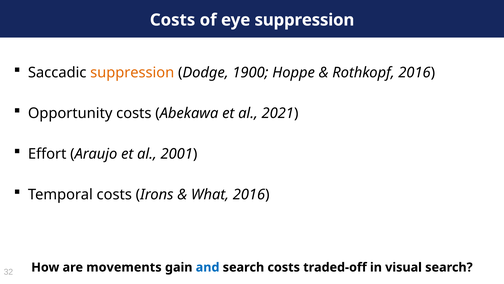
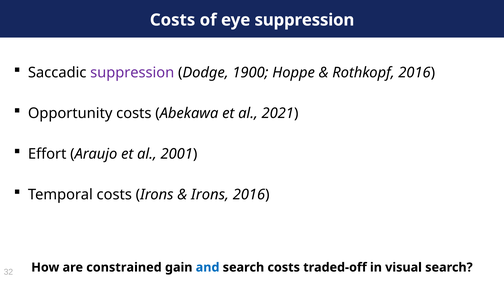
suppression colour: orange -> purple (132, 73)
What: What -> Irons (210, 194)
movements: movements -> constrained (124, 267)
